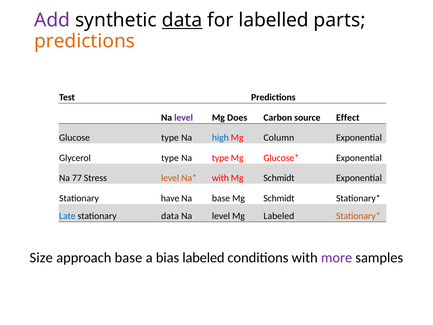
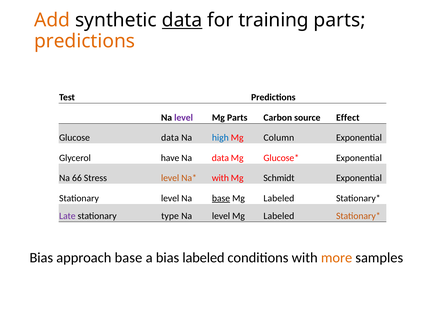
Add colour: purple -> orange (52, 20)
labelled: labelled -> training (274, 20)
Mg Does: Does -> Parts (237, 117)
Glucose type: type -> data (170, 138)
Glycerol type: type -> have (170, 158)
Na type: type -> data (220, 158)
77: 77 -> 66 (77, 178)
Stationary have: have -> level (170, 198)
base underline: none -> present (221, 198)
Schmidt: Schmidt -> Labeled (279, 198)
Late colour: blue -> purple (67, 216)
stationary data: data -> type (170, 216)
Size: Size -> Bias (41, 257)
more colour: purple -> orange (337, 257)
